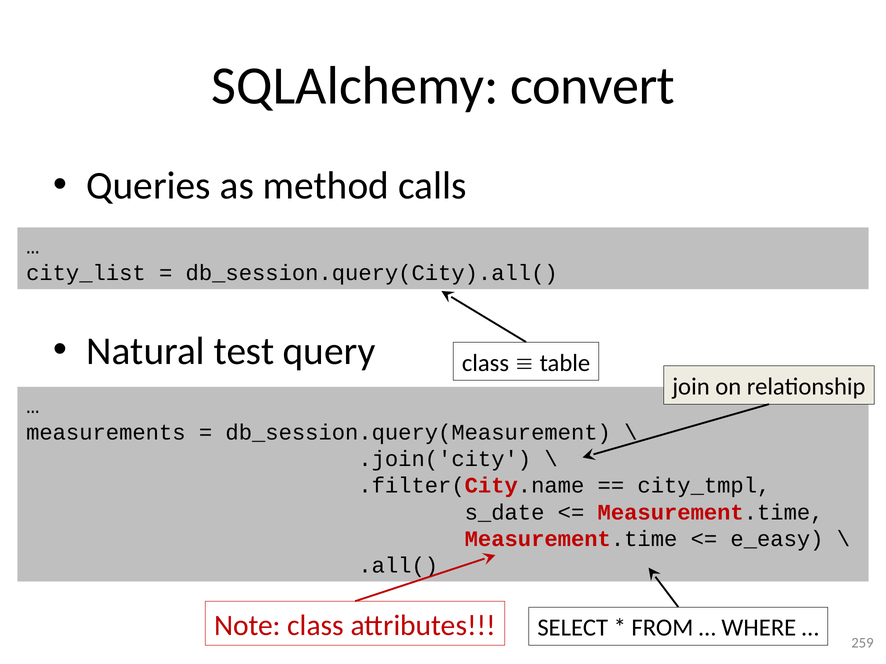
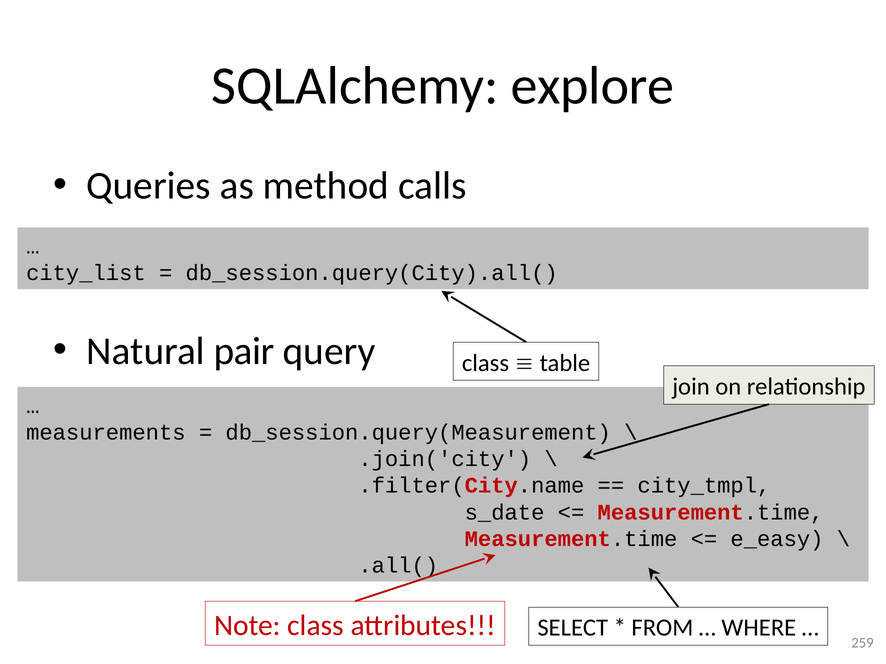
convert: convert -> explore (592, 86)
test: test -> pair (244, 351)
